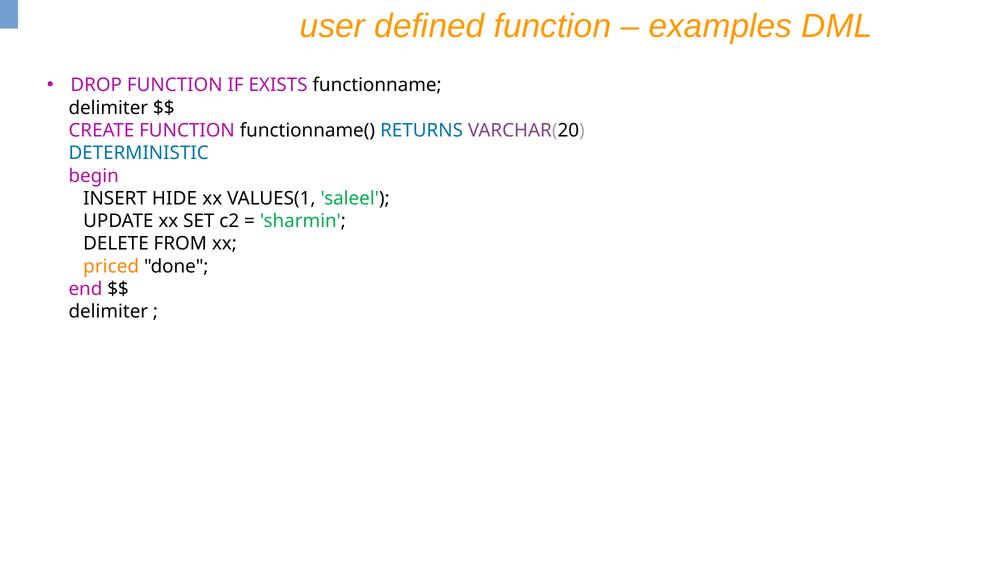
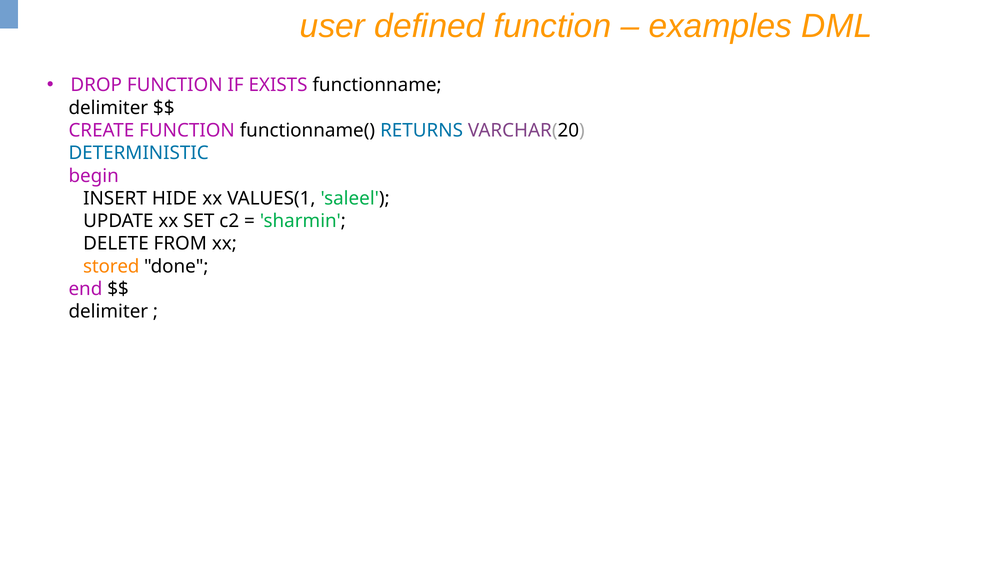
priced: priced -> stored (111, 266)
